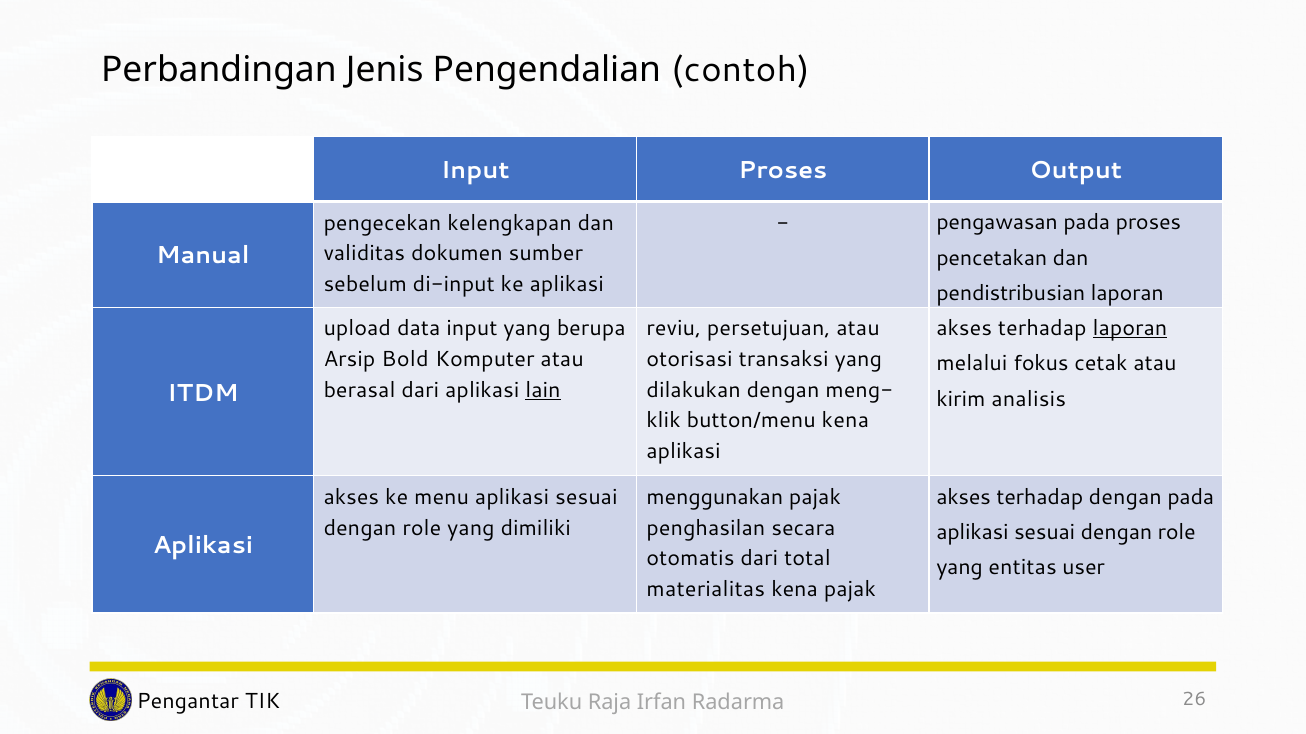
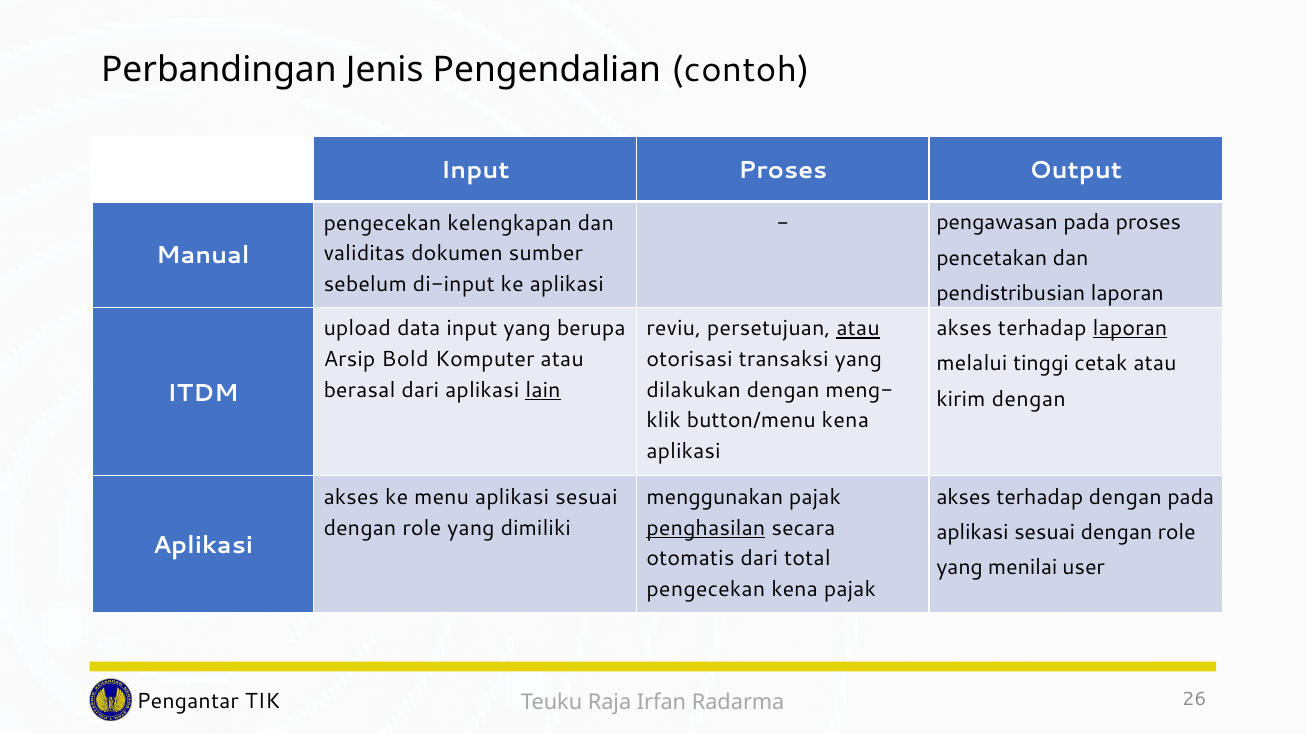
atau underline: none -> present (858, 329)
fokus: fokus -> tinggi (1041, 364)
kirim analisis: analisis -> dengan (1029, 399)
penghasilan underline: none -> present (706, 528)
entitas: entitas -> menilai (1023, 568)
materialitas: materialitas -> pengecekan (706, 590)
